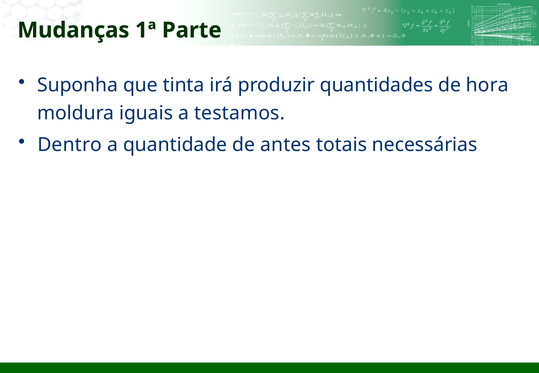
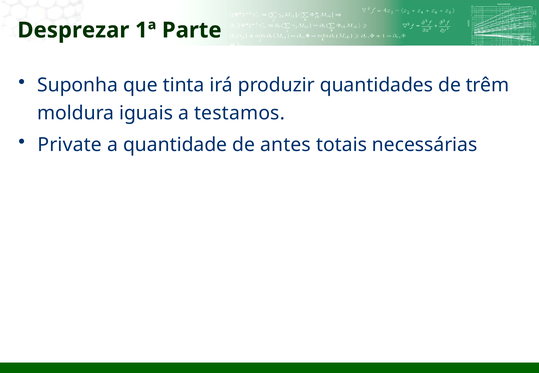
Mudanças: Mudanças -> Desprezar (73, 30)
hora: hora -> trêm (487, 85)
Dentro: Dentro -> Private (70, 145)
